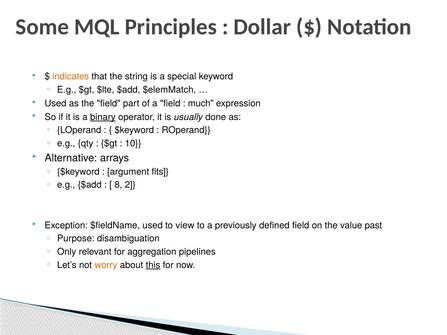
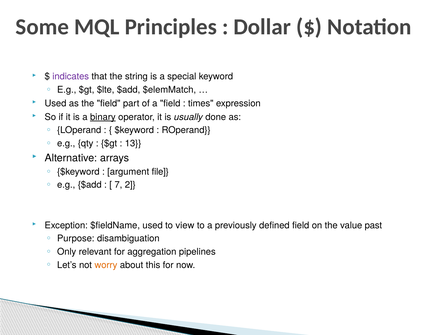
indicates colour: orange -> purple (71, 77)
much: much -> times (201, 103)
10: 10 -> 13 (133, 143)
fits: fits -> file (160, 172)
8: 8 -> 7 (118, 185)
this underline: present -> none (153, 265)
